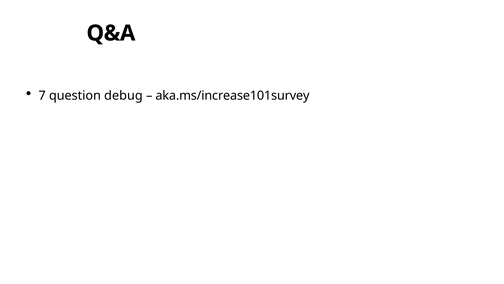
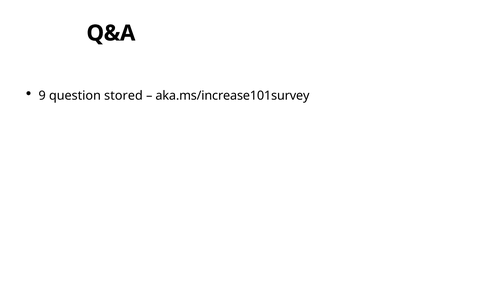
7: 7 -> 9 (42, 96)
debug: debug -> stored (123, 96)
